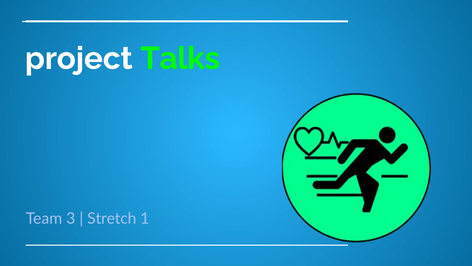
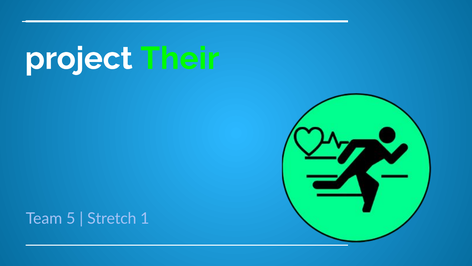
Talks: Talks -> Their (180, 58)
3: 3 -> 5 (71, 218)
